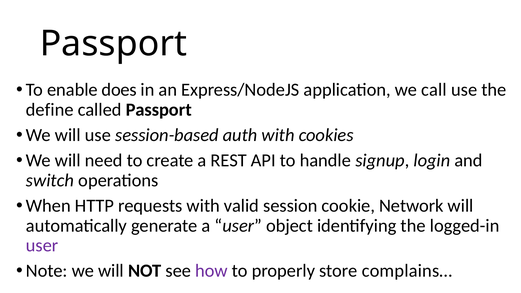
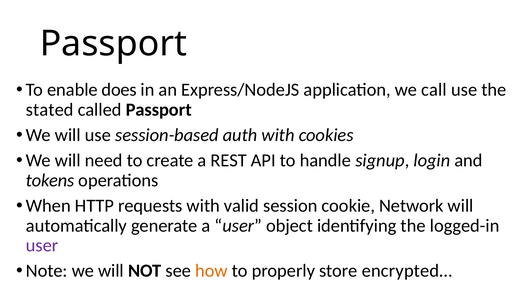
define: define -> stated (50, 110)
switch: switch -> tokens (50, 180)
how colour: purple -> orange (211, 271)
complains…: complains… -> encrypted… (407, 271)
